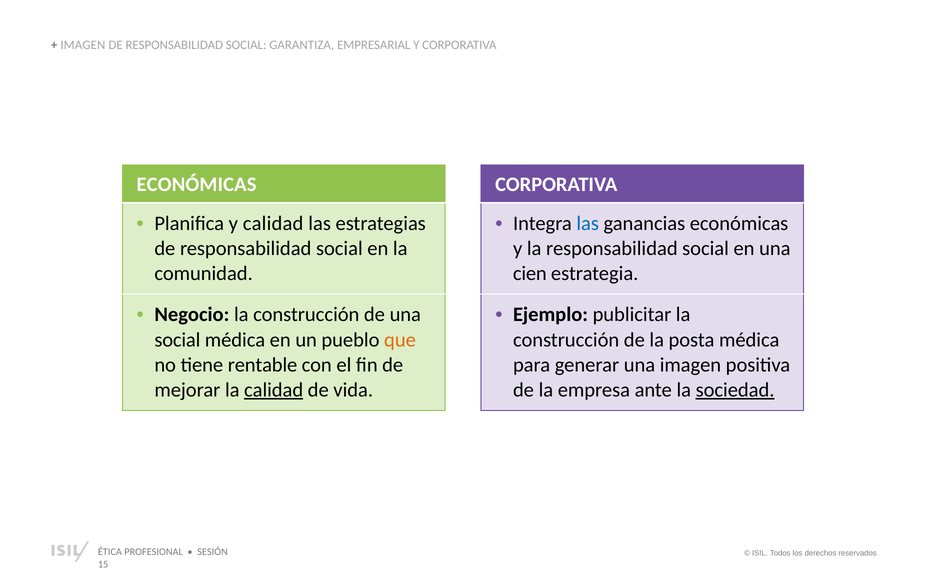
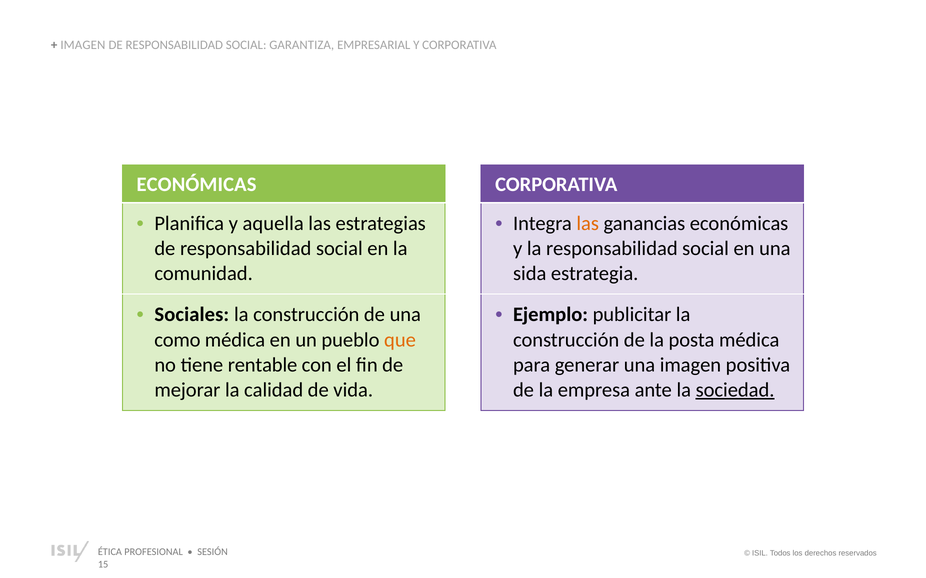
y calidad: calidad -> aquella (273, 224)
las colour: blue -> orange (588, 224)
cien: cien -> sida (530, 274)
Negocio: Negocio -> Sociales (192, 315)
social: social -> como (177, 340)
calidad underline: present -> none (274, 391)
